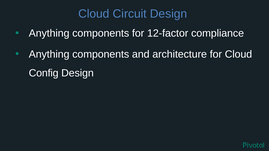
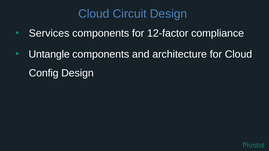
Anything: Anything -> Services (49, 33)
Anything: Anything -> Untangle (49, 54)
